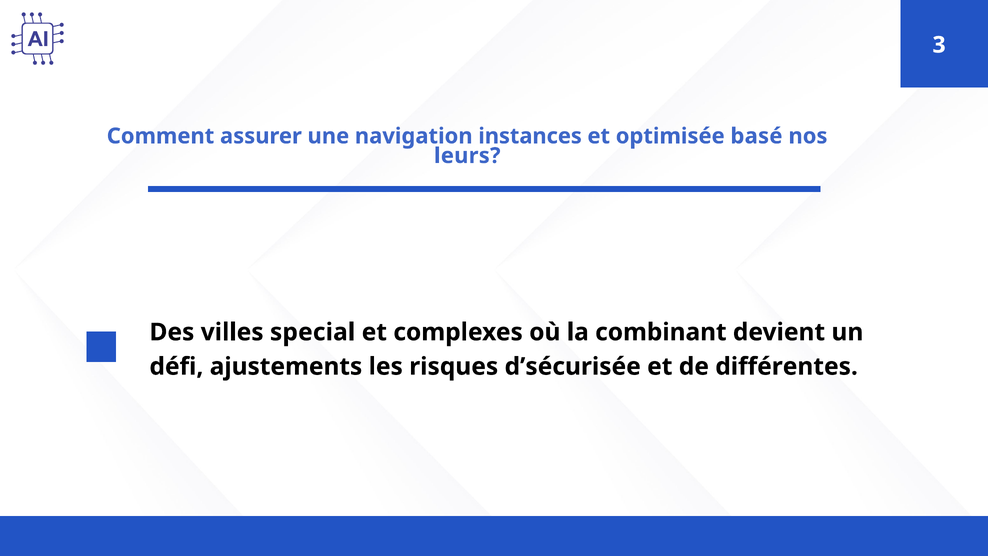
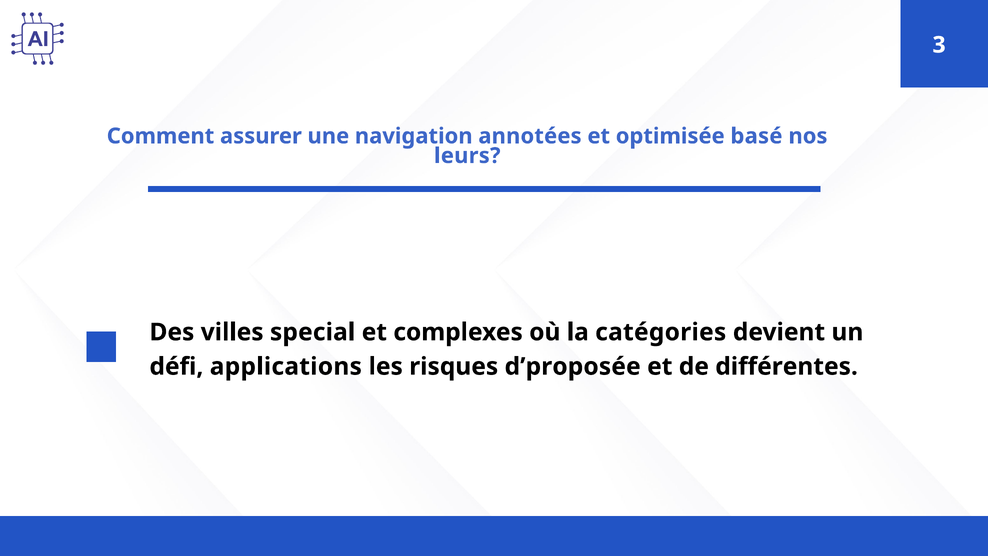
instances: instances -> annotées (530, 136)
combinant: combinant -> catégories (661, 332)
ajustements: ajustements -> applications (286, 366)
d’sécurisée: d’sécurisée -> d’proposée (573, 366)
